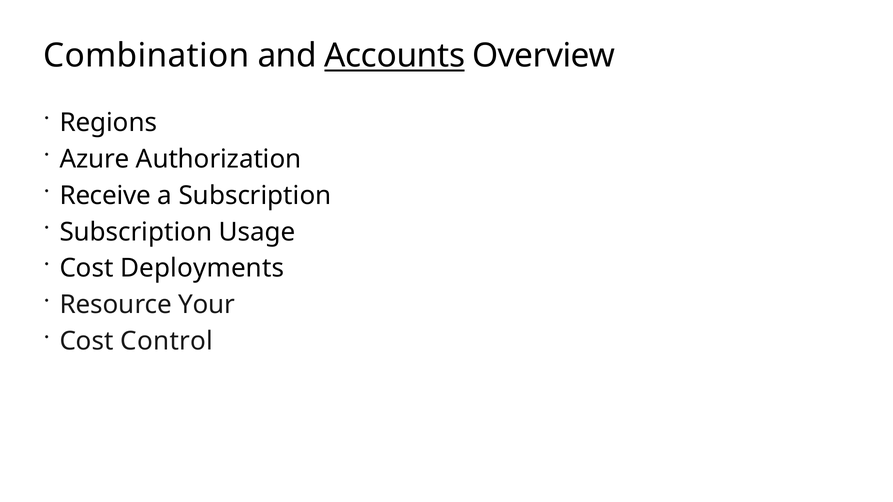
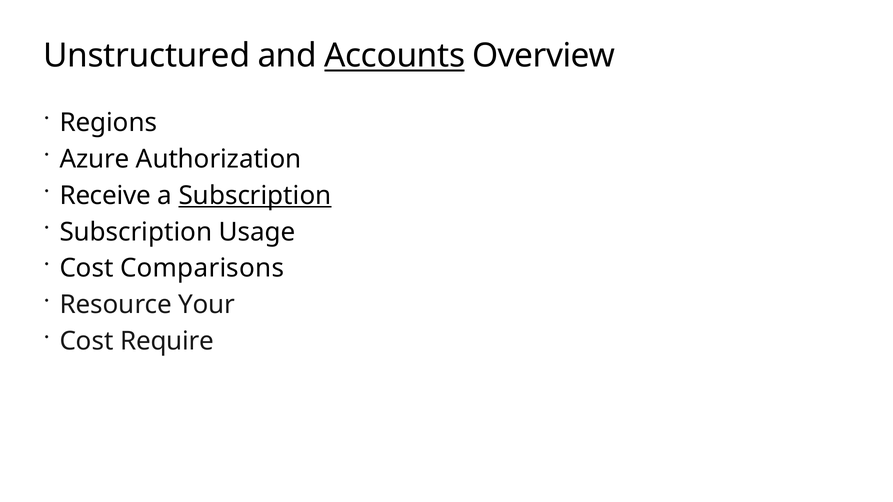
Combination: Combination -> Unstructured (147, 56)
Subscription underline: none -> present (255, 196)
Deployments: Deployments -> Comparisons (202, 269)
Control: Control -> Require (167, 342)
